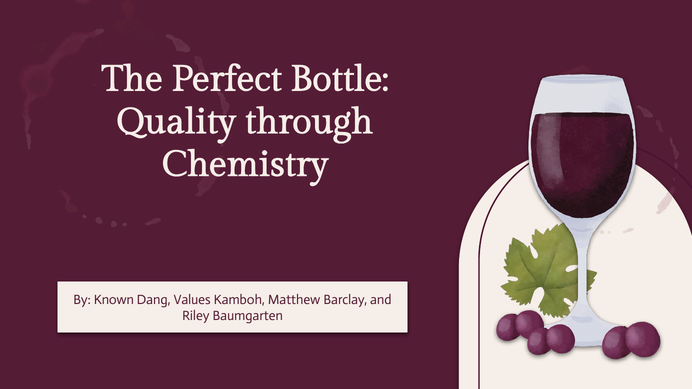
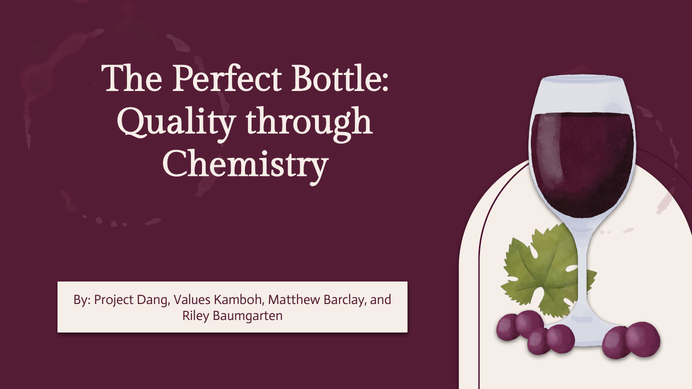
Known: Known -> Project (114, 300)
